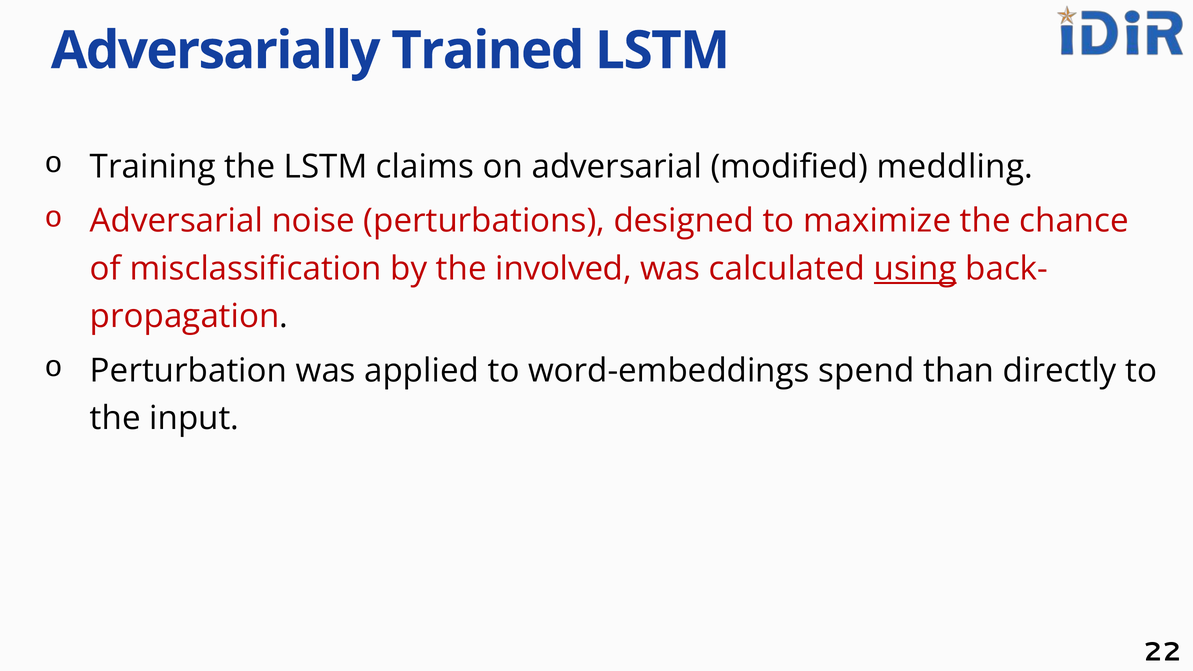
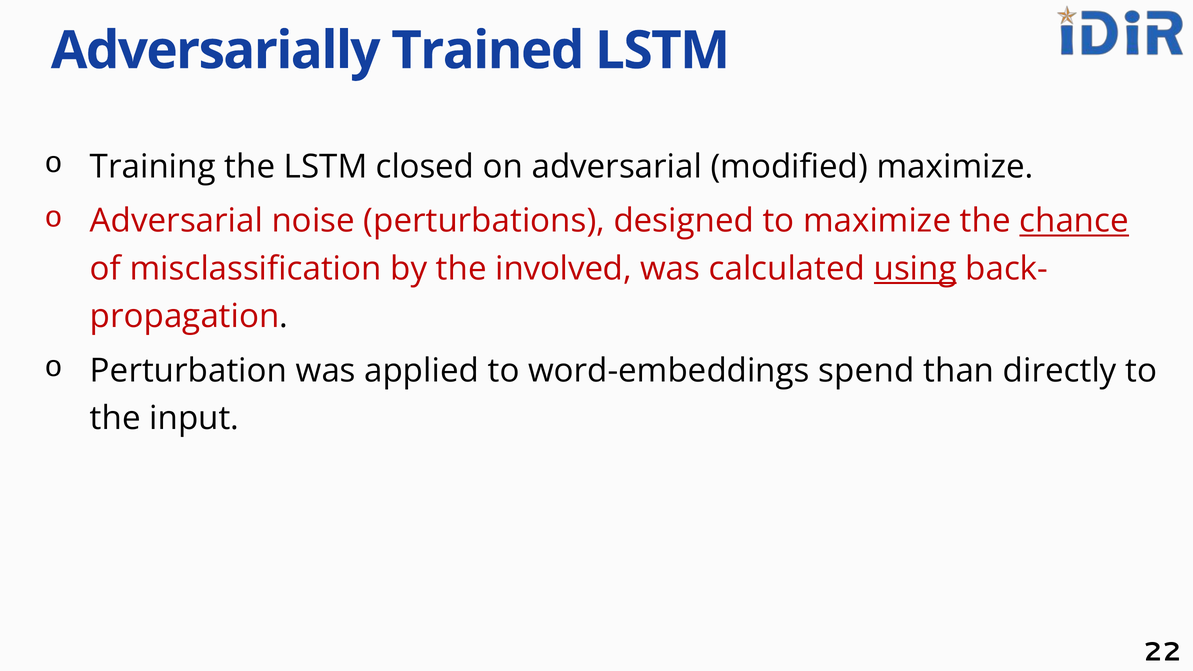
claims: claims -> closed (425, 167)
modified meddling: meddling -> maximize (955, 167)
chance underline: none -> present (1074, 221)
